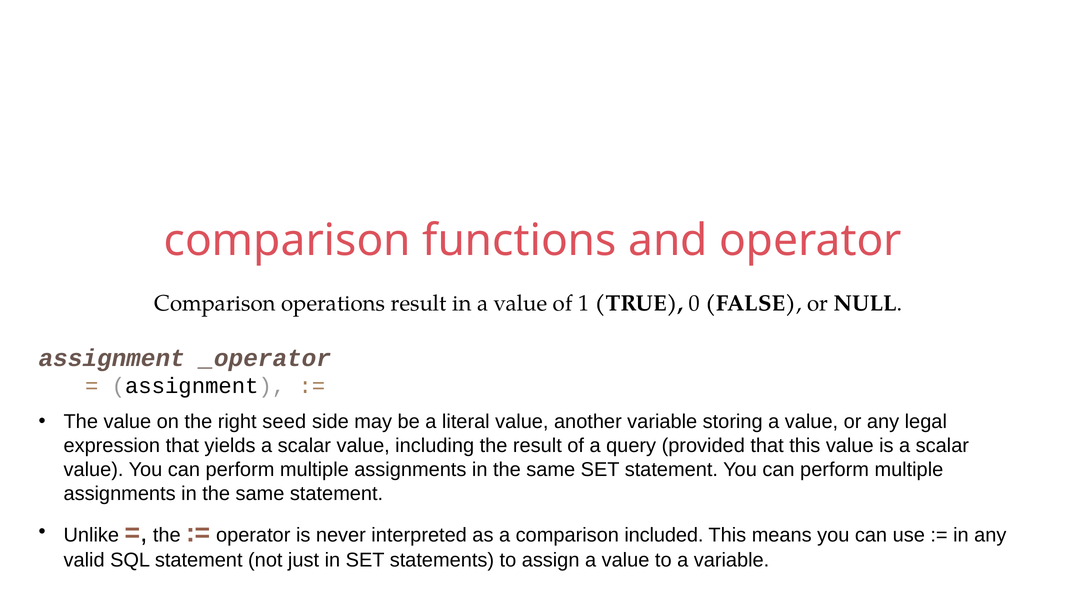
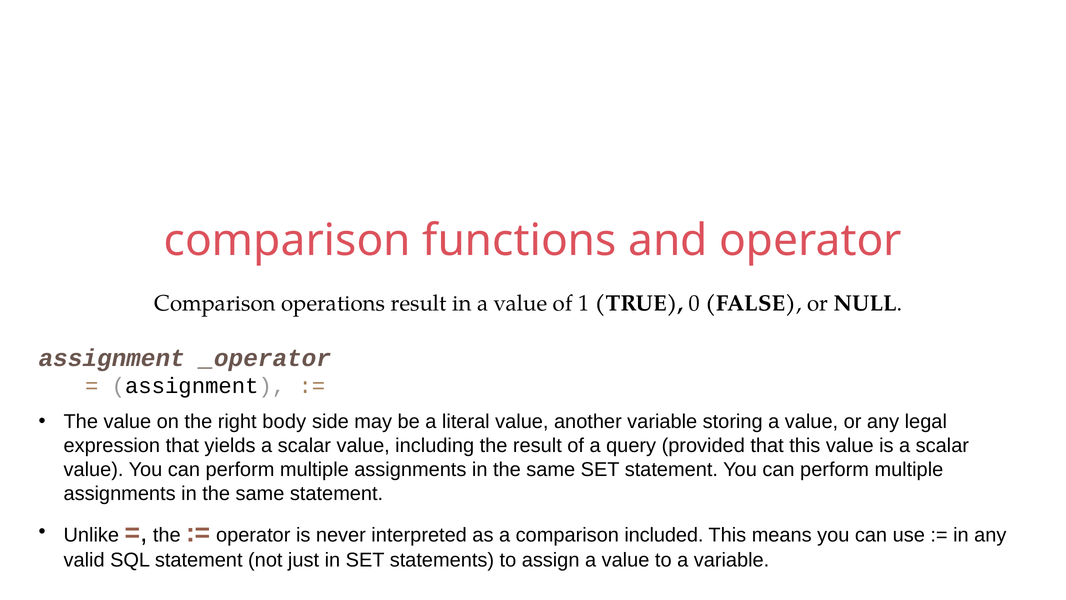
seed: seed -> body (284, 421)
